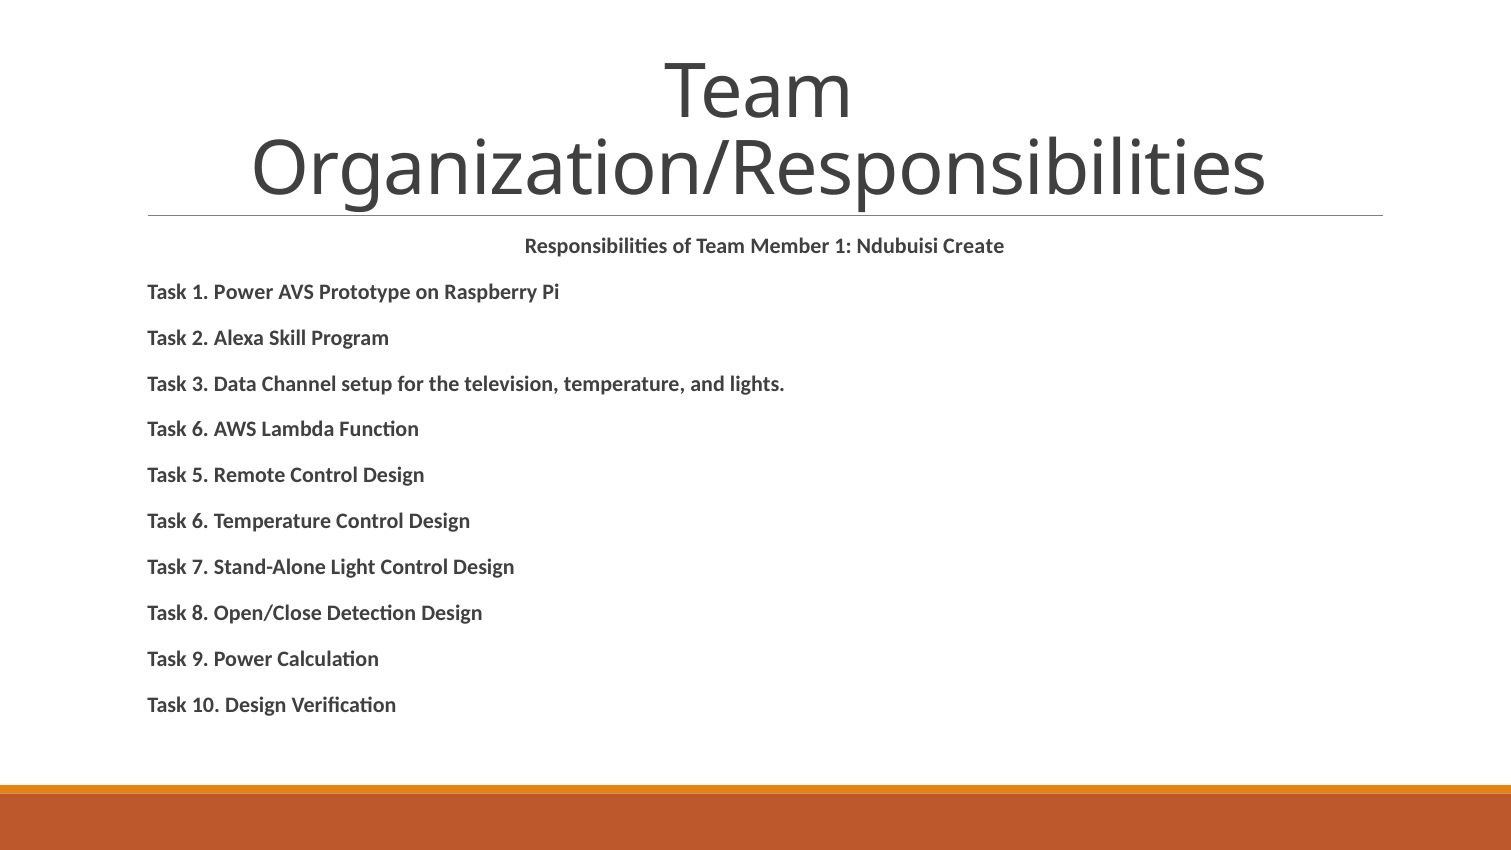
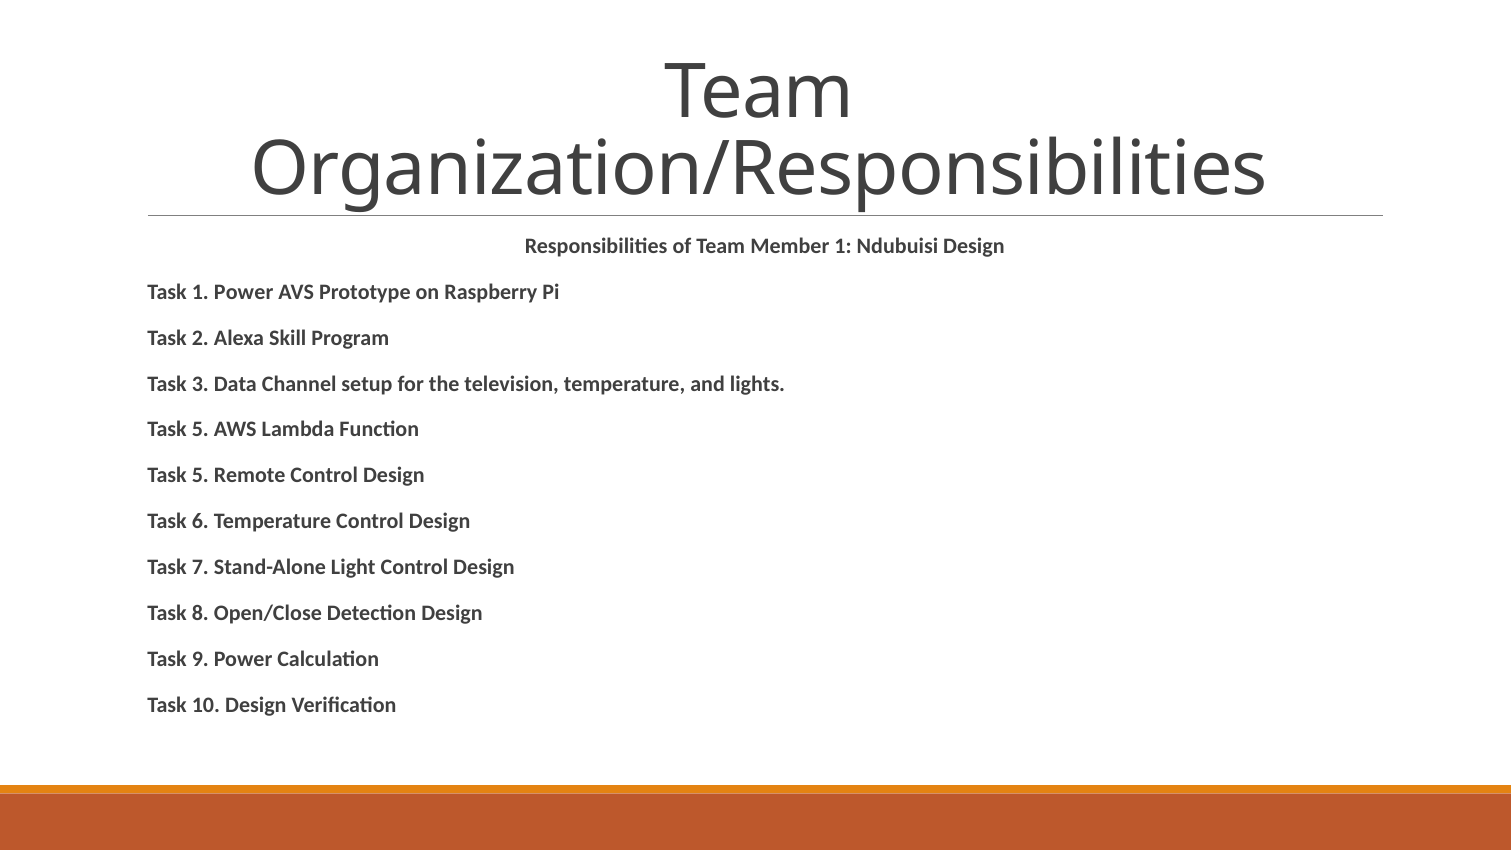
Ndubuisi Create: Create -> Design (974, 246)
6: 6 -> 5 (200, 430)
